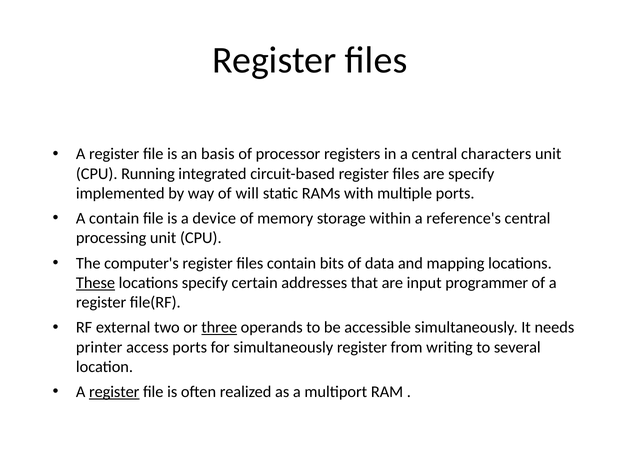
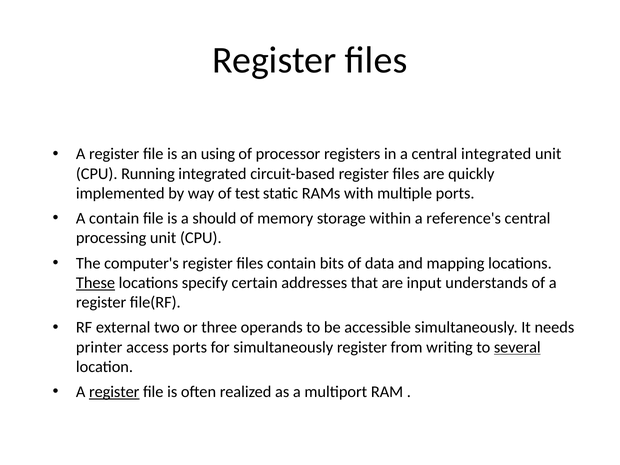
basis: basis -> using (218, 154)
central characters: characters -> integrated (496, 154)
are specify: specify -> quickly (471, 174)
will: will -> test (247, 193)
device: device -> should (214, 218)
programmer: programmer -> understands (487, 283)
three underline: present -> none (219, 328)
several underline: none -> present (517, 347)
